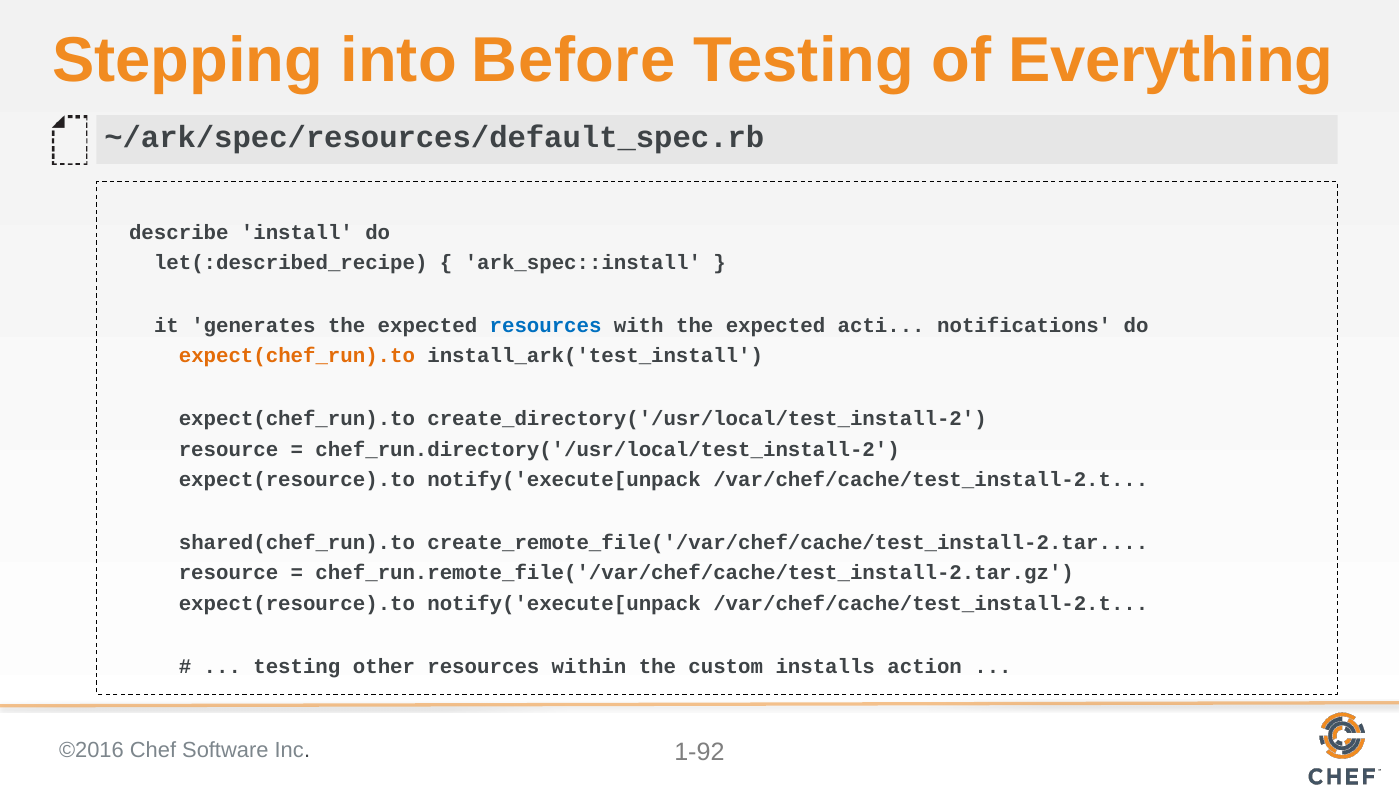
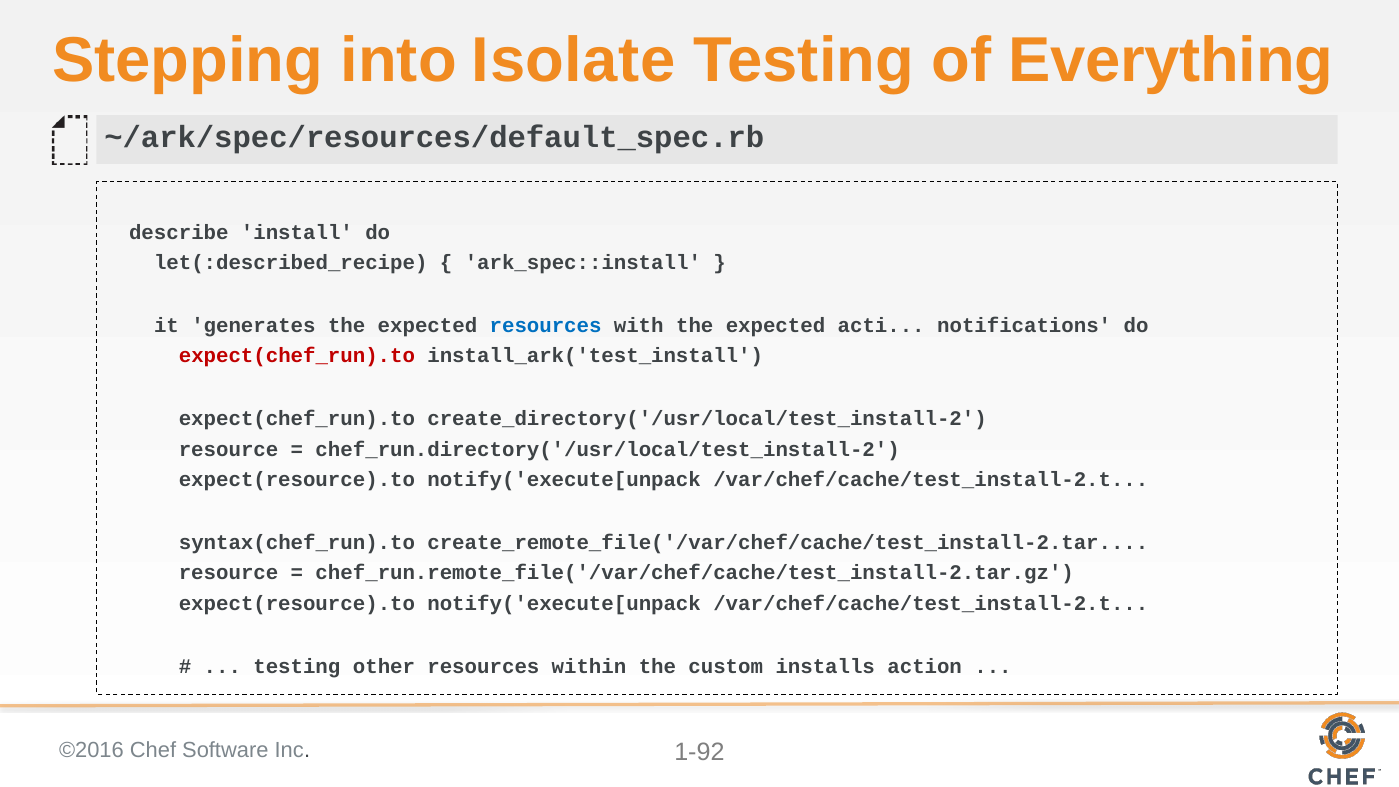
Before: Before -> Isolate (574, 60)
expect(chef_run).to colour: orange -> red (297, 356)
shared(chef_run).to: shared(chef_run).to -> syntax(chef_run).to (297, 543)
